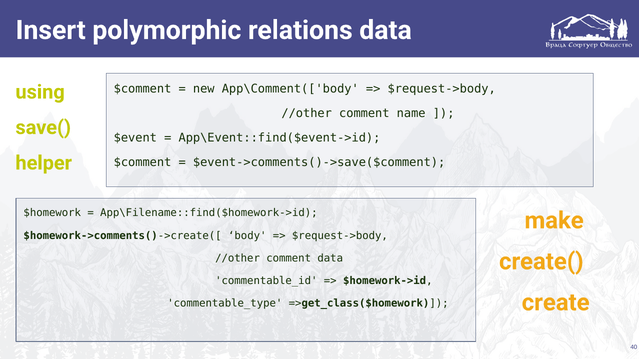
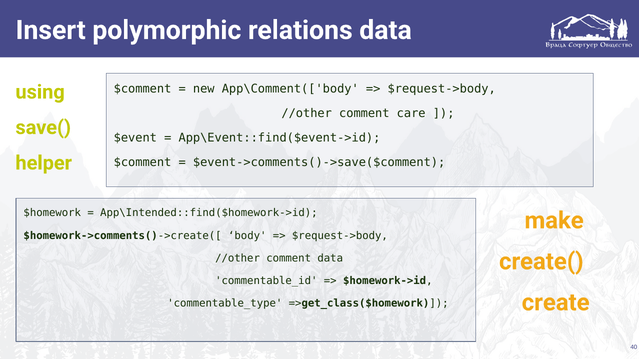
name: name -> care (411, 114)
App\Filename::find($homework->id: App\Filename::find($homework->id -> App\Intended::find($homework->id (209, 213)
